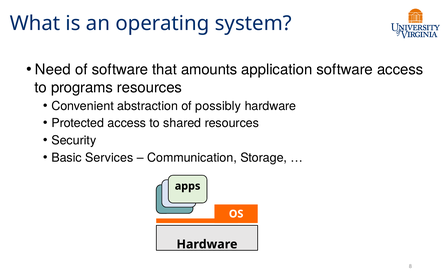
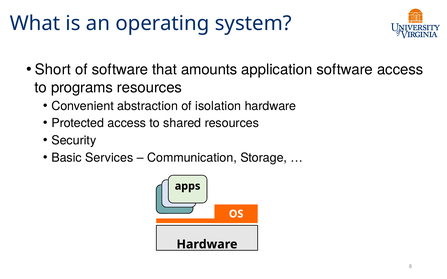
Need: Need -> Short (53, 70)
possibly: possibly -> isolation (218, 106)
